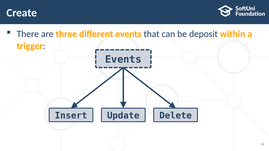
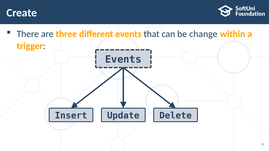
deposit: deposit -> change (203, 34)
